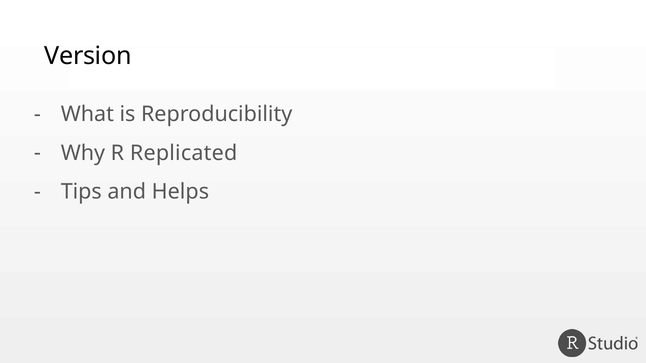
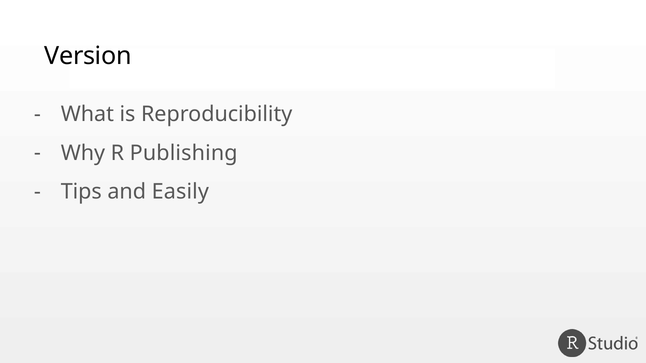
Replicated: Replicated -> Publishing (184, 153)
Helps: Helps -> Easily (180, 192)
